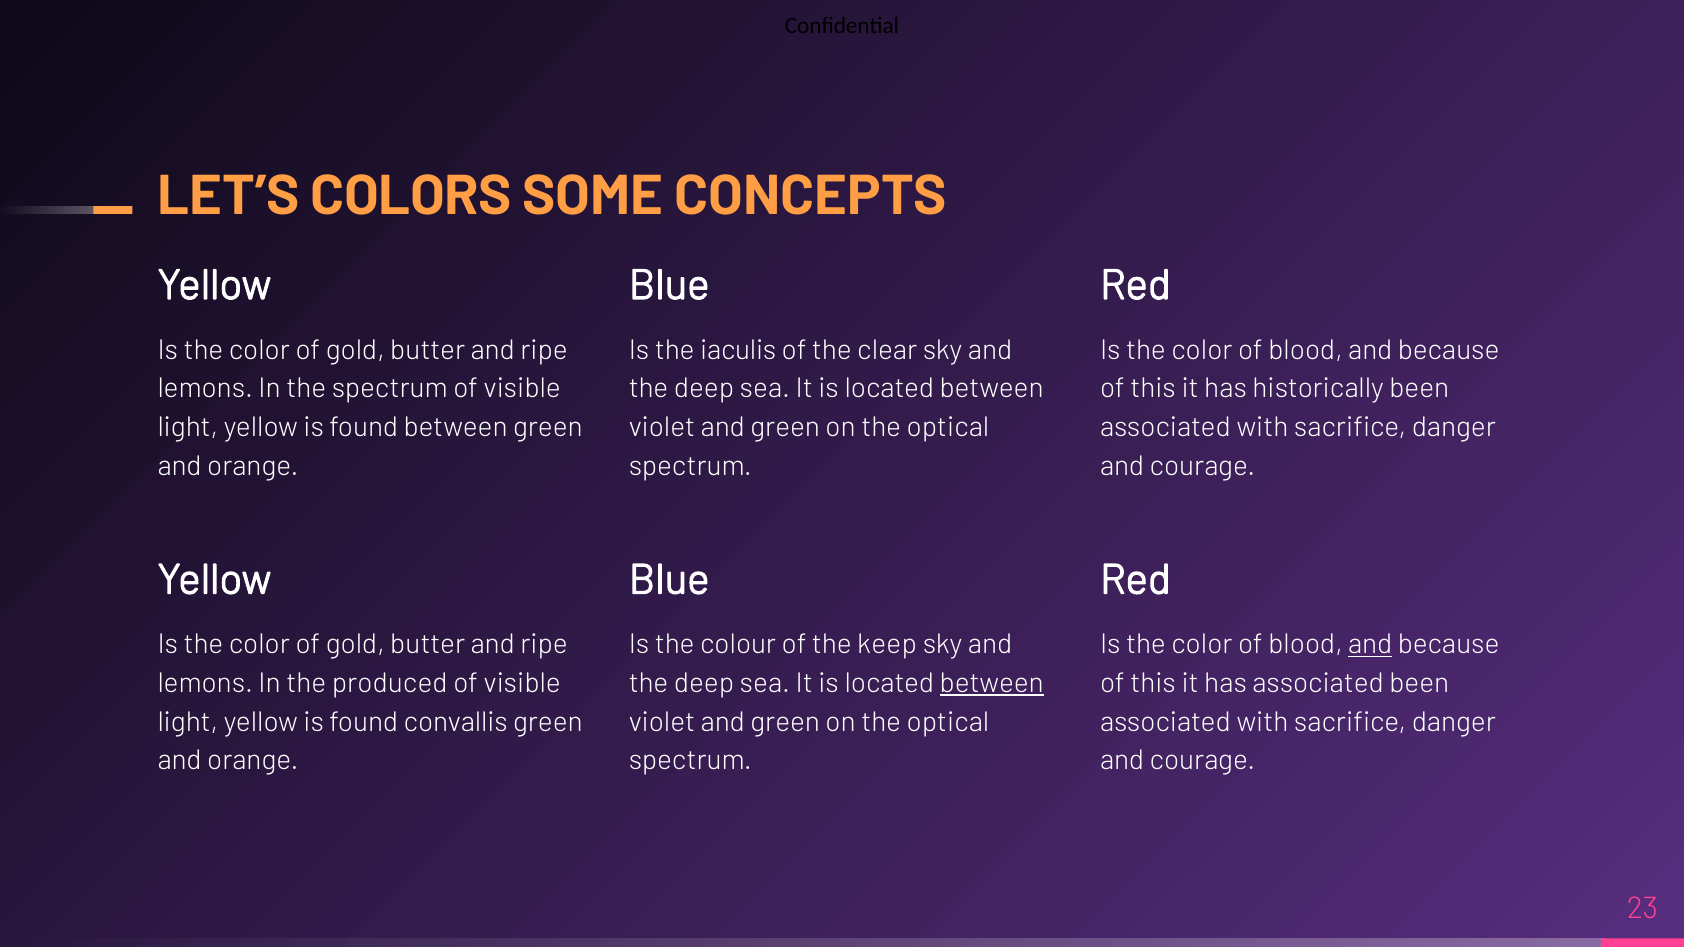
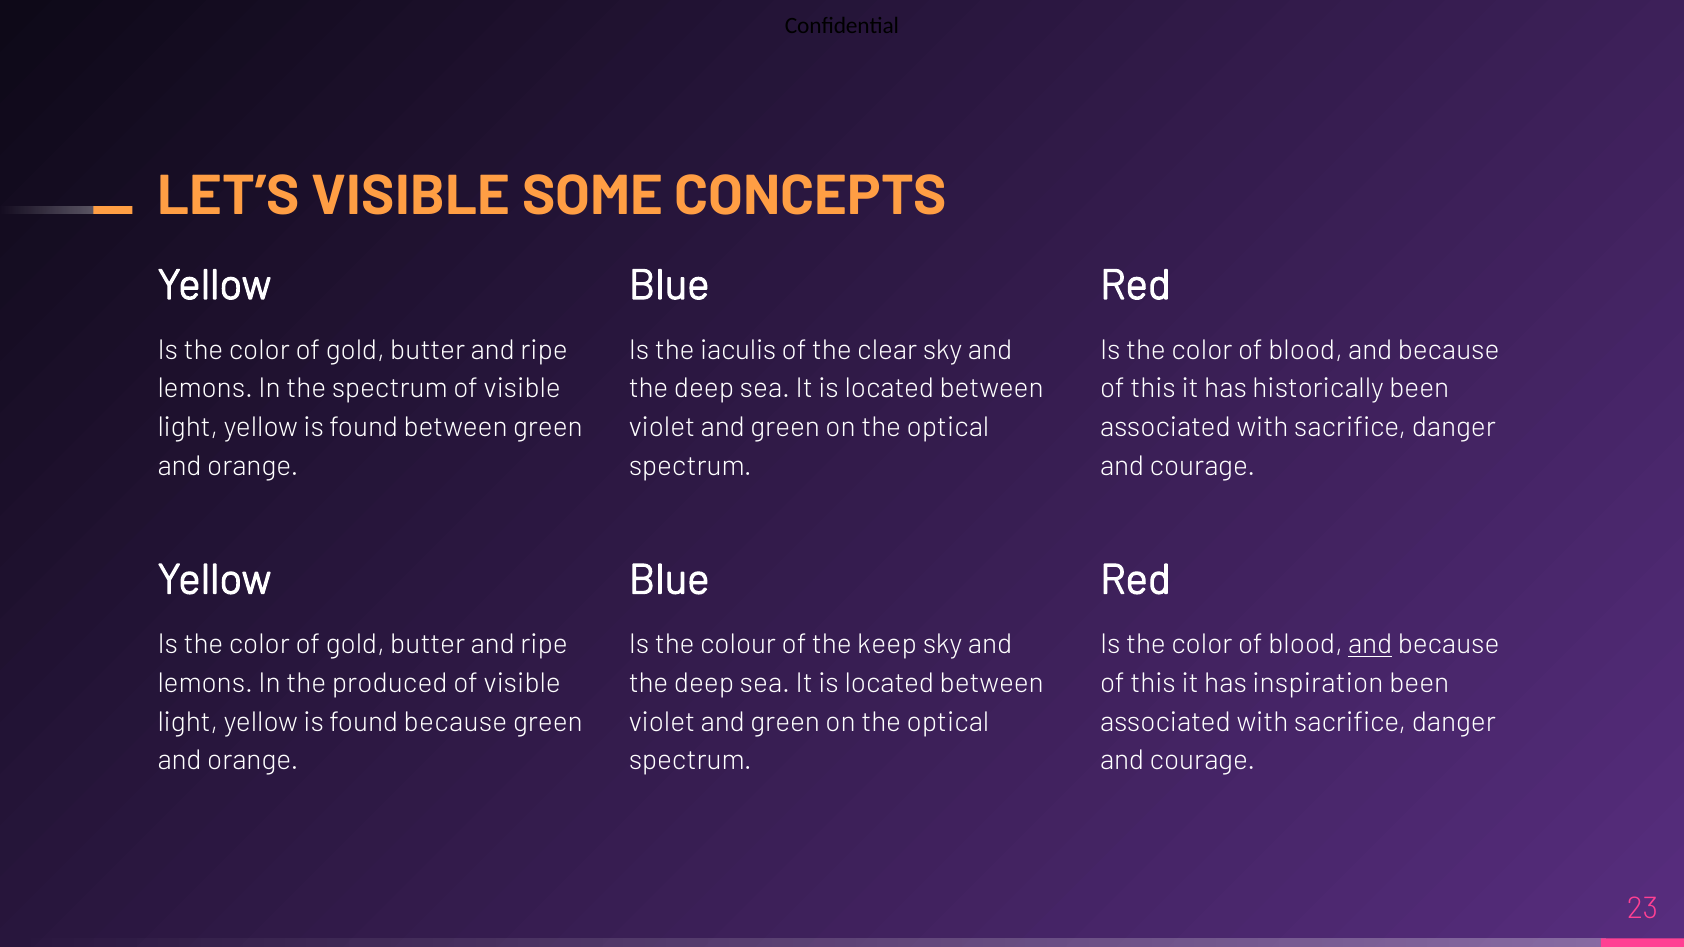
LET’S COLORS: COLORS -> VISIBLE (411, 196)
between underline: present -> none (992, 683)
has associated: associated -> inspiration (1318, 683)
found convallis: convallis -> because (456, 722)
